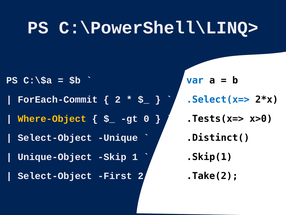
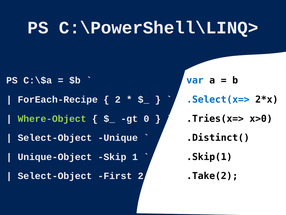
ForEach-Commit: ForEach-Commit -> ForEach-Recipe (58, 99)
.Tests(x=>: .Tests(x=> -> .Tries(x=> (215, 118)
Where-Object colour: yellow -> light green (52, 118)
